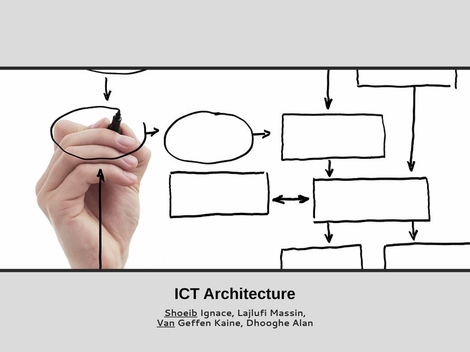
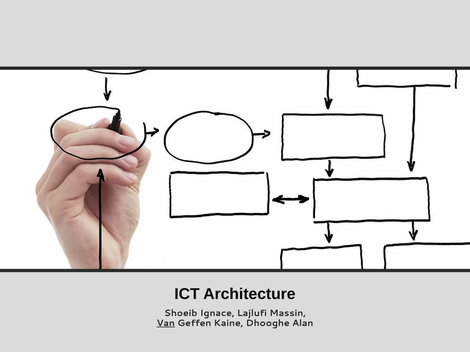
Shoeib underline: present -> none (181, 314)
